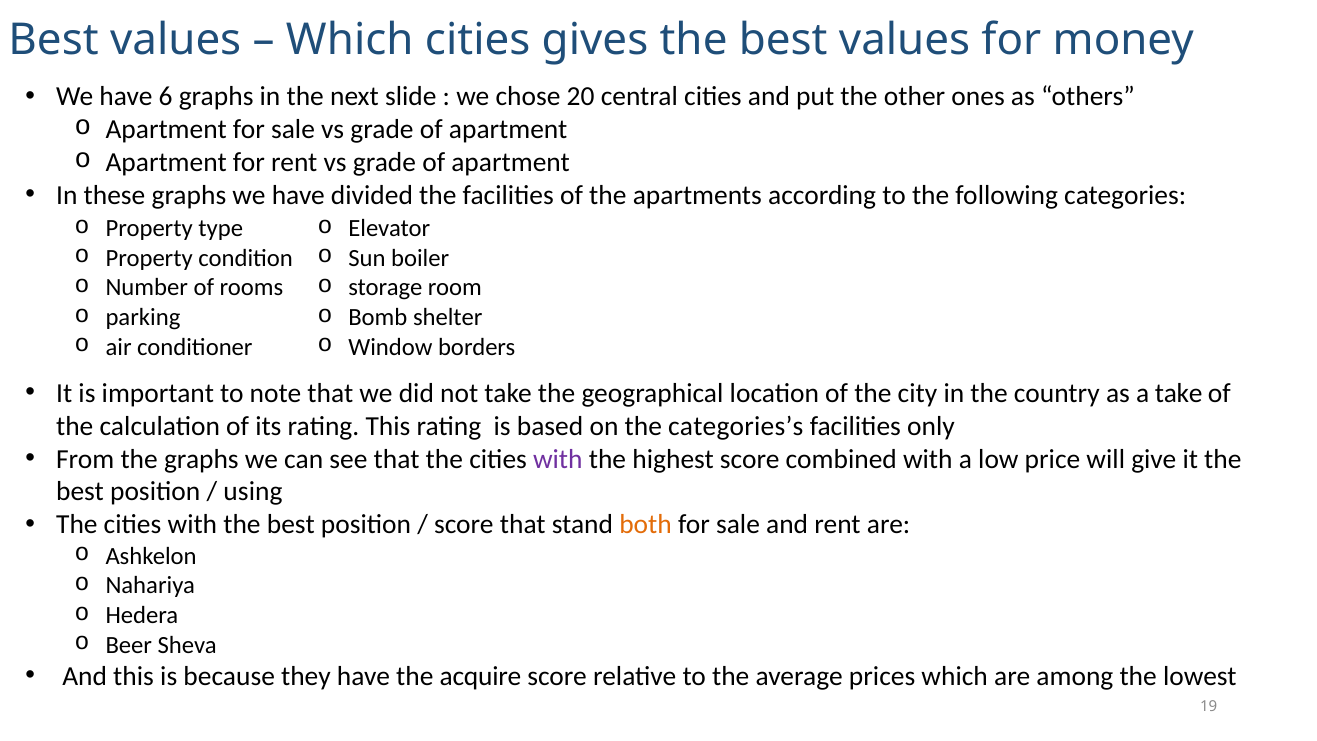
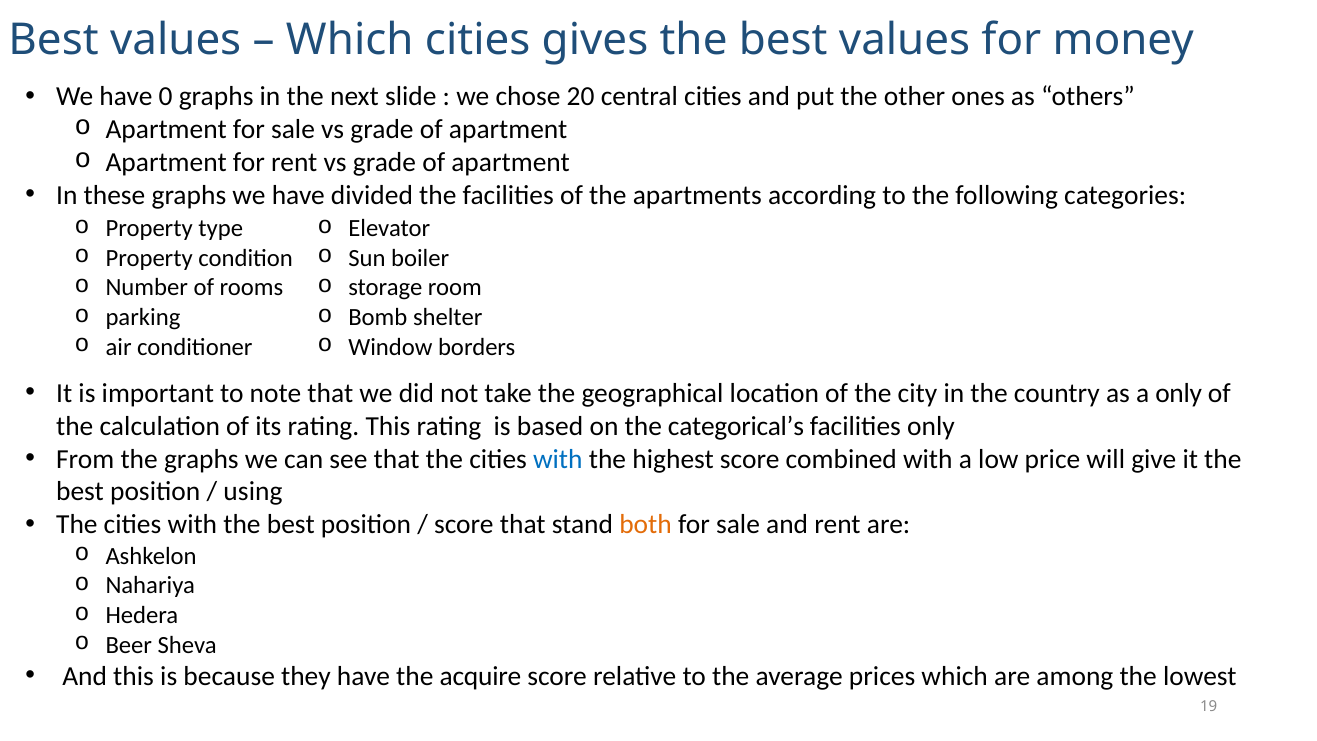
6: 6 -> 0 (166, 97)
a take: take -> only (1179, 393)
categories’s: categories’s -> categorical’s (736, 426)
with colour: purple -> blue (558, 459)
